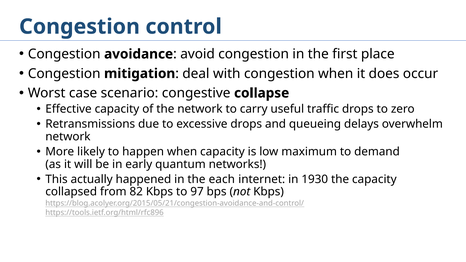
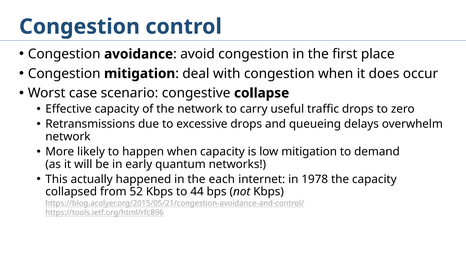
low maximum: maximum -> mitigation (309, 152)
1930: 1930 -> 1978 (315, 179)
82: 82 -> 52 (136, 192)
97: 97 -> 44 (197, 192)
